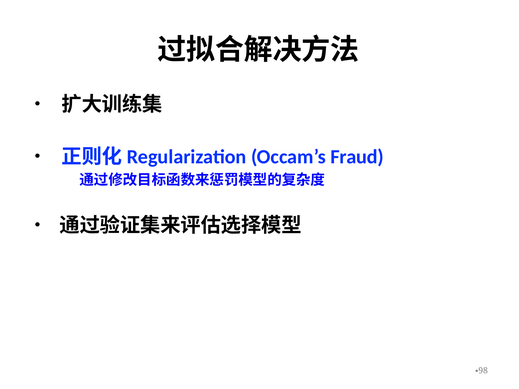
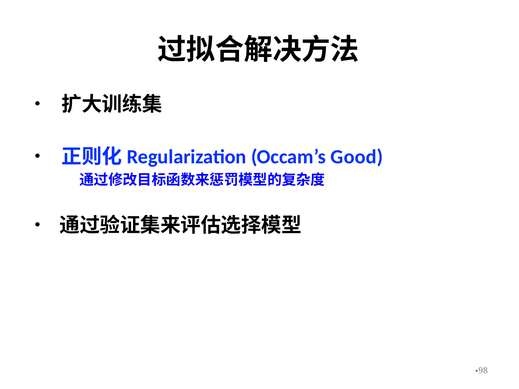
Fraud: Fraud -> Good (357, 157)
